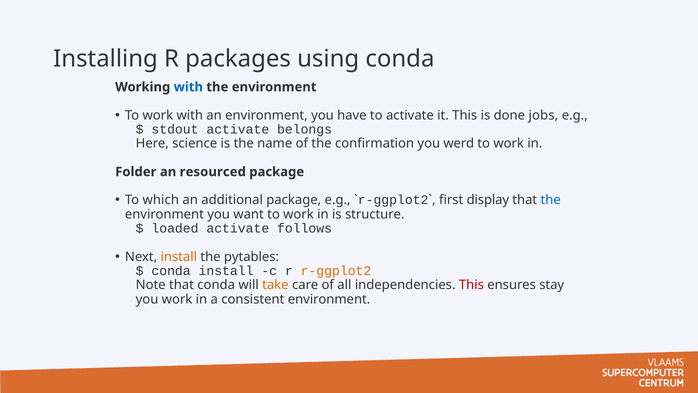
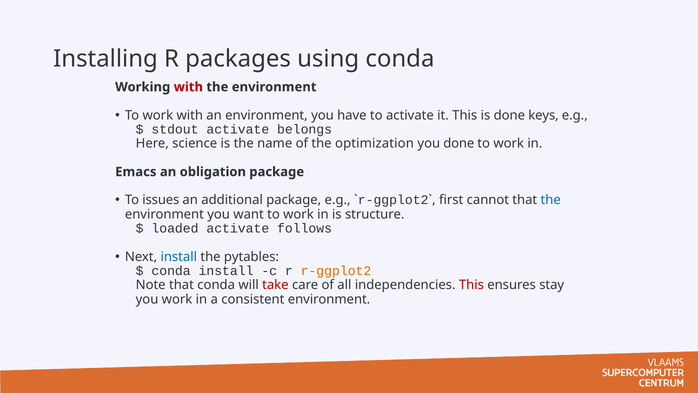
with colour: blue -> red (188, 87)
jobs: jobs -> keys (544, 115)
confirmation: confirmation -> optimization (374, 143)
you werd: werd -> done (459, 143)
Folder: Folder -> Emacs (136, 172)
resourced: resourced -> obligation (213, 172)
which: which -> issues (161, 200)
display: display -> cannot (488, 200)
install colour: orange -> blue (179, 256)
take colour: orange -> red (275, 285)
